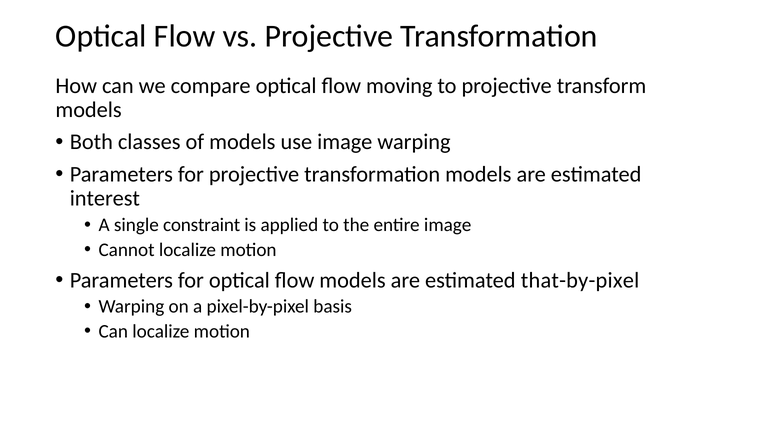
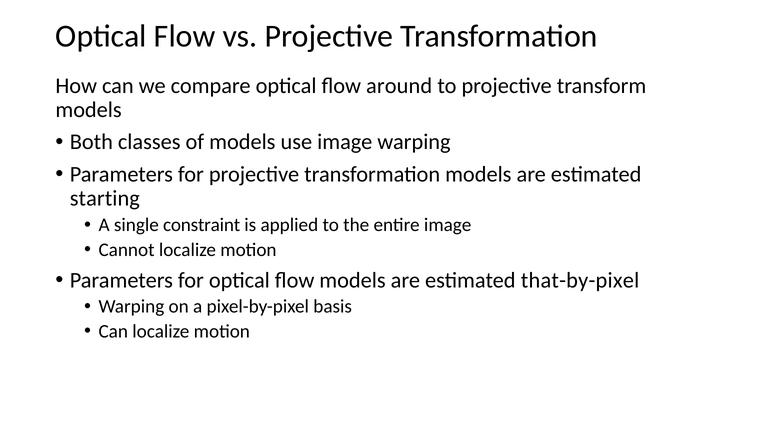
moving: moving -> around (399, 86)
interest: interest -> starting (105, 198)
